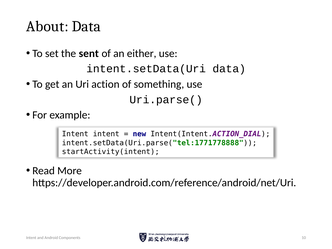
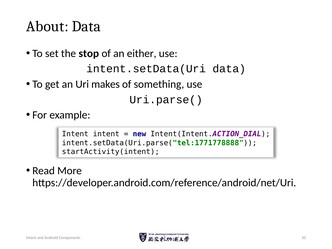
sent: sent -> stop (89, 53)
action: action -> makes (106, 84)
